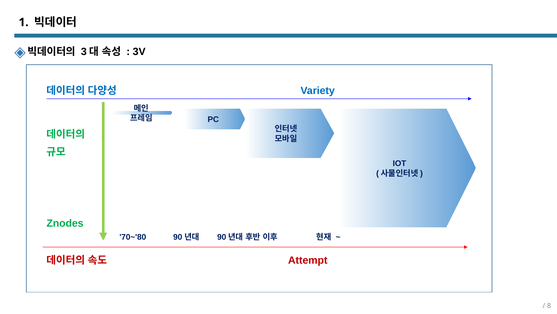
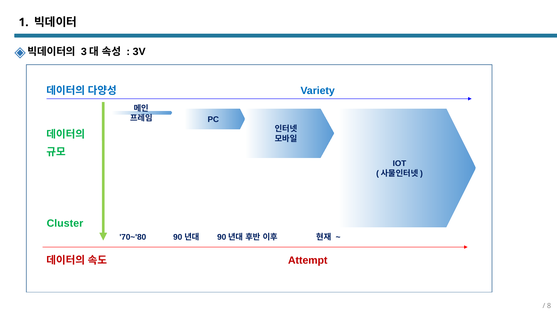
Znodes: Znodes -> Cluster (65, 223)
